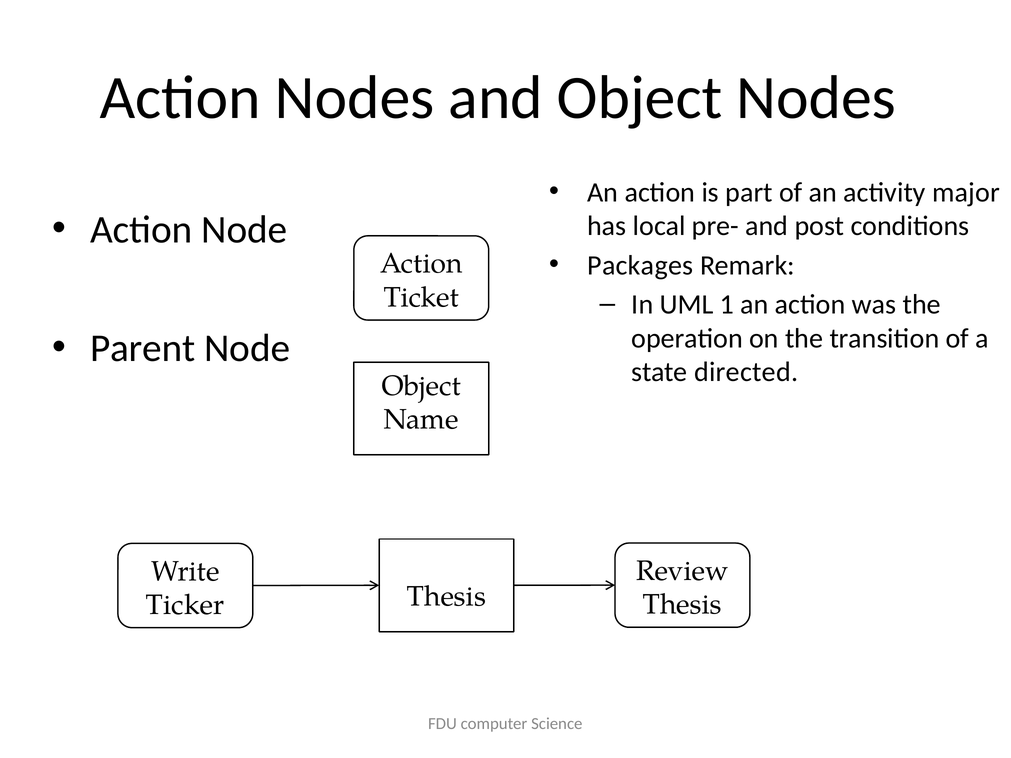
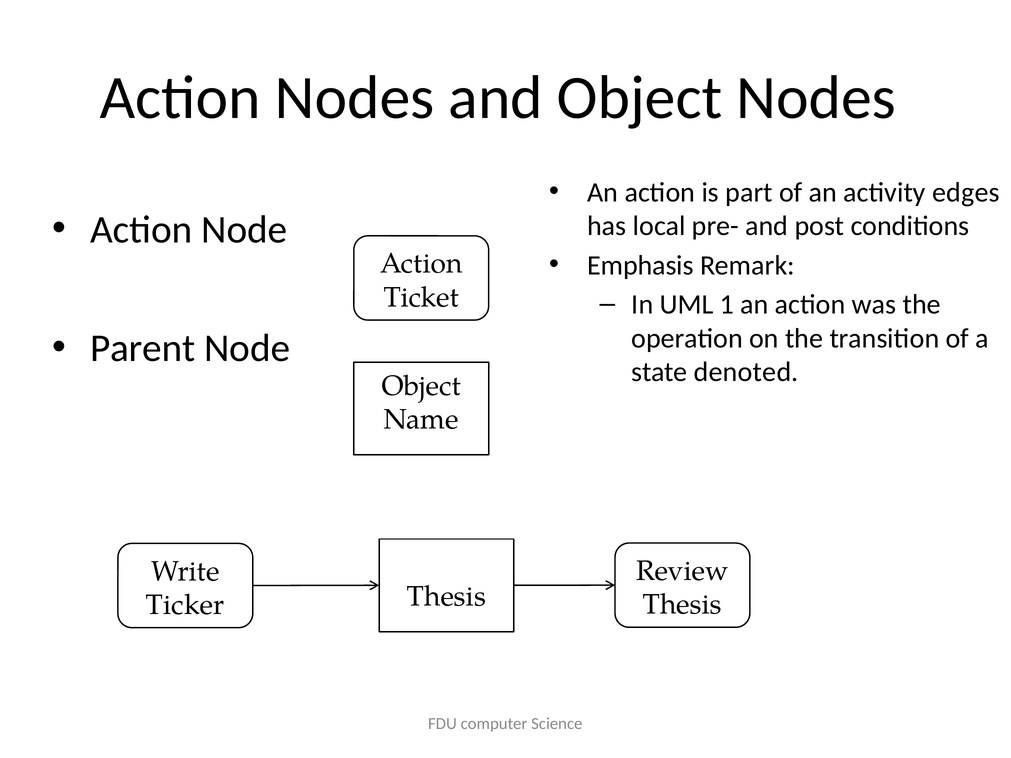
major: major -> edges (966, 192)
Packages: Packages -> Emphasis (640, 265)
directed: directed -> denoted (746, 372)
